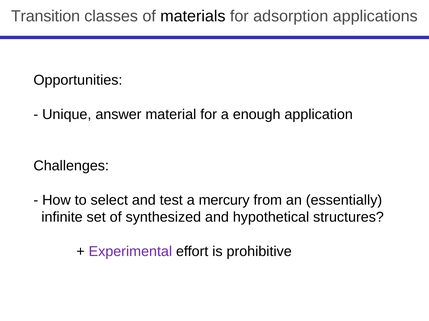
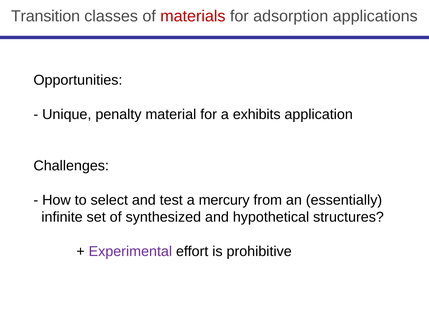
materials colour: black -> red (193, 16)
answer: answer -> penalty (118, 115)
enough: enough -> exhibits (257, 115)
